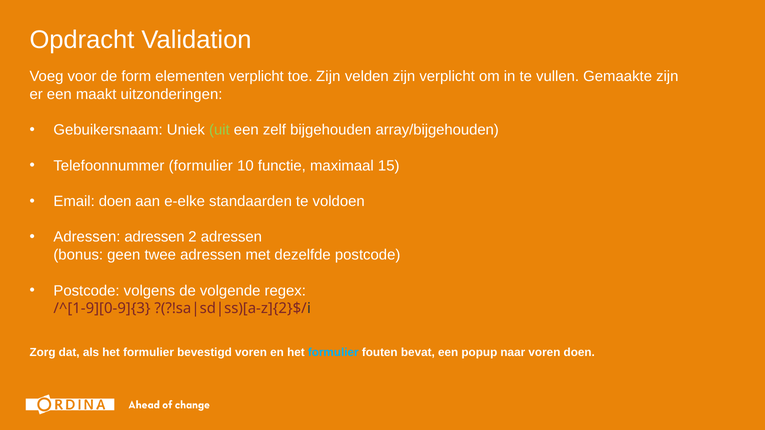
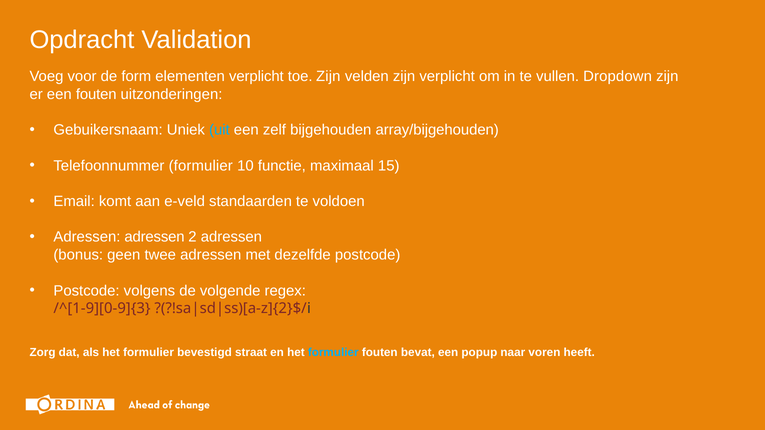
Gemaakte: Gemaakte -> Dropdown (618, 77)
een maakt: maakt -> fouten (96, 94)
uit colour: light green -> light blue (219, 130)
Email doen: doen -> komt (115, 202)
e-elke: e-elke -> e-veld (185, 202)
bevestigd voren: voren -> straat (251, 353)
voren doen: doen -> heeft (579, 353)
